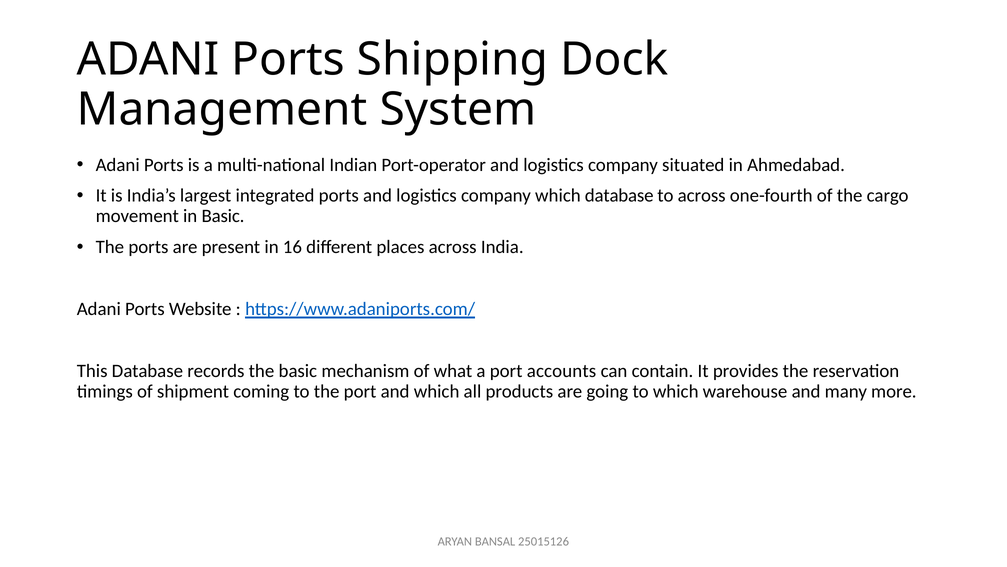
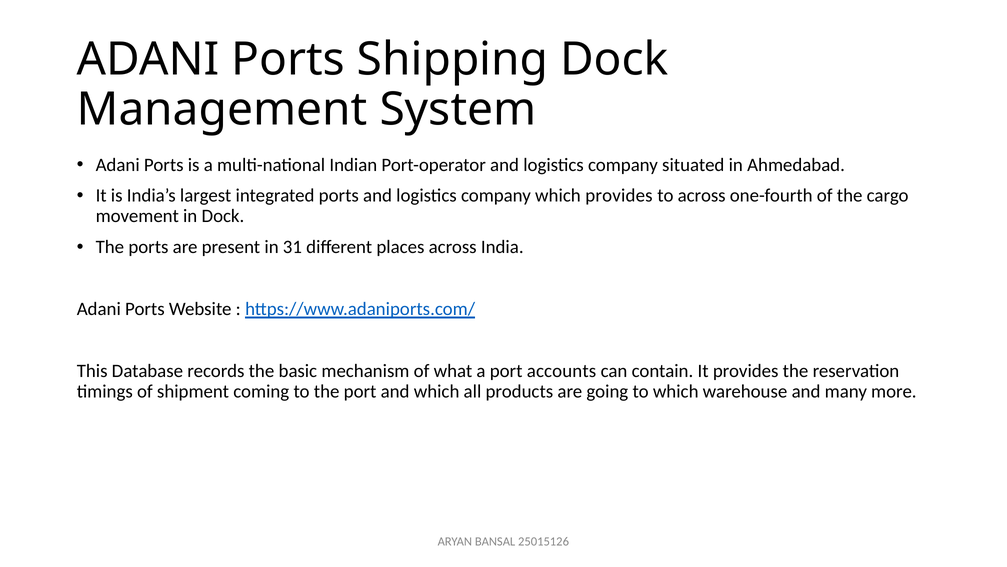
which database: database -> provides (619, 196)
in Basic: Basic -> Dock (223, 216)
16: 16 -> 31 (292, 247)
